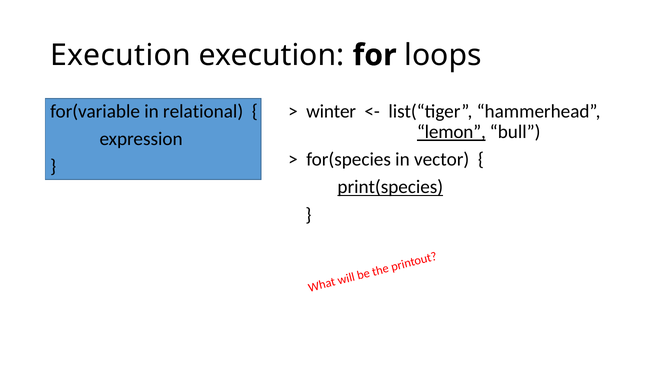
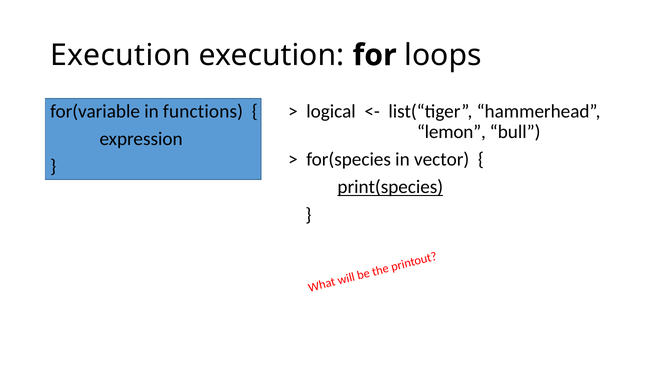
relational: relational -> functions (203, 111)
winter: winter -> logical (331, 111)
lemon underline: present -> none (451, 132)
